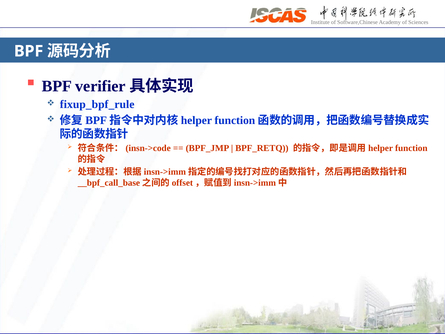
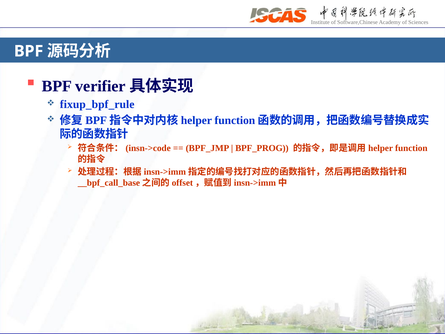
BPF_RETQ: BPF_RETQ -> BPF_PROG (262, 148)
